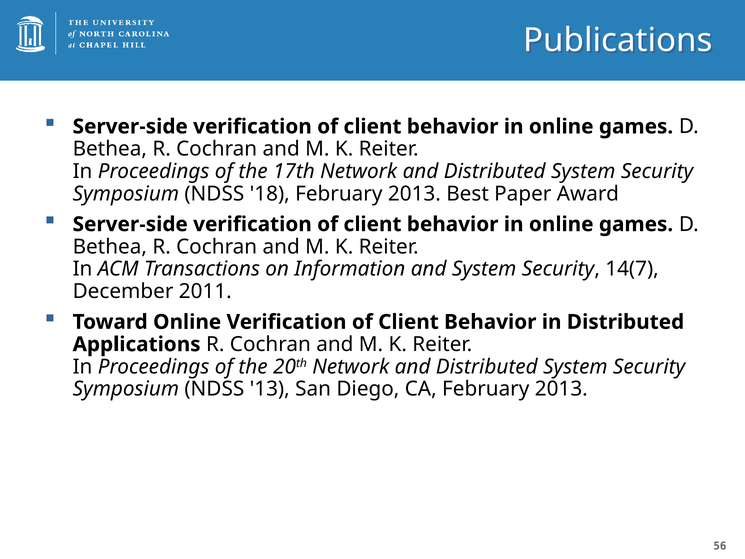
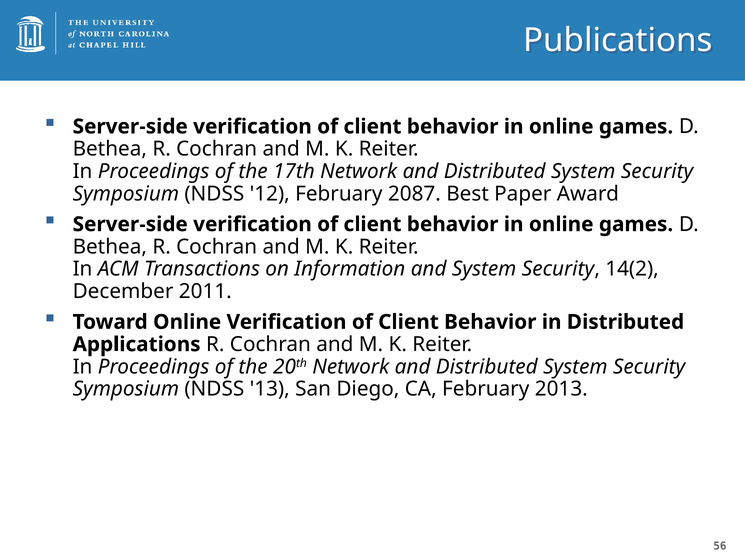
18: 18 -> 12 (270, 194)
2013: 2013 -> 2087 (414, 194)
14(7: 14(7 -> 14(2 (632, 269)
